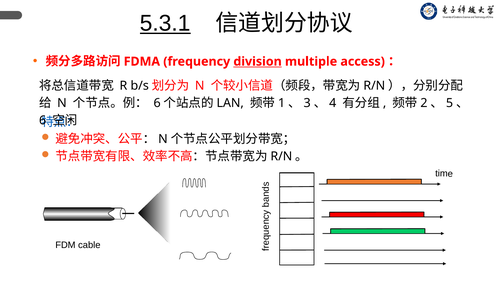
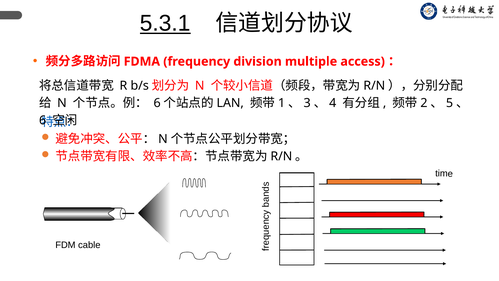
division underline: present -> none (258, 61)
